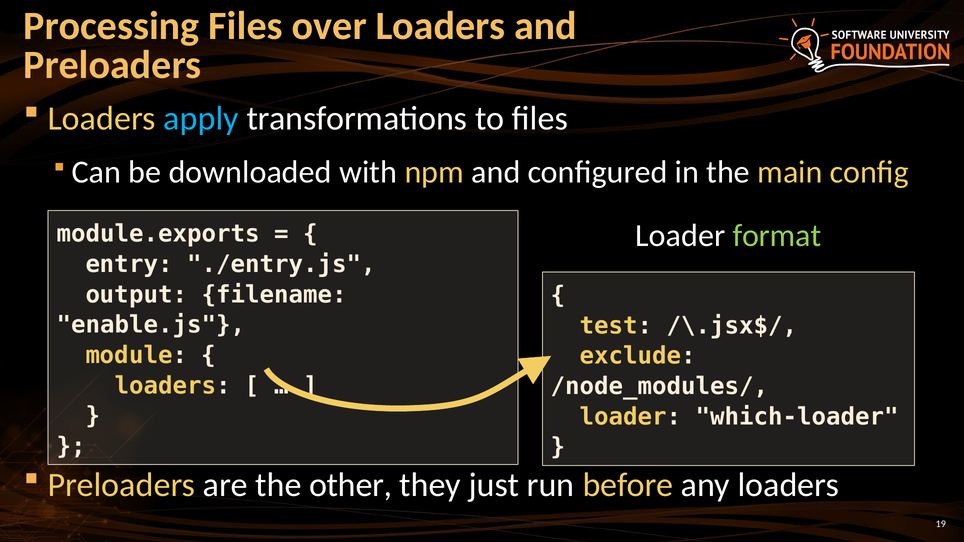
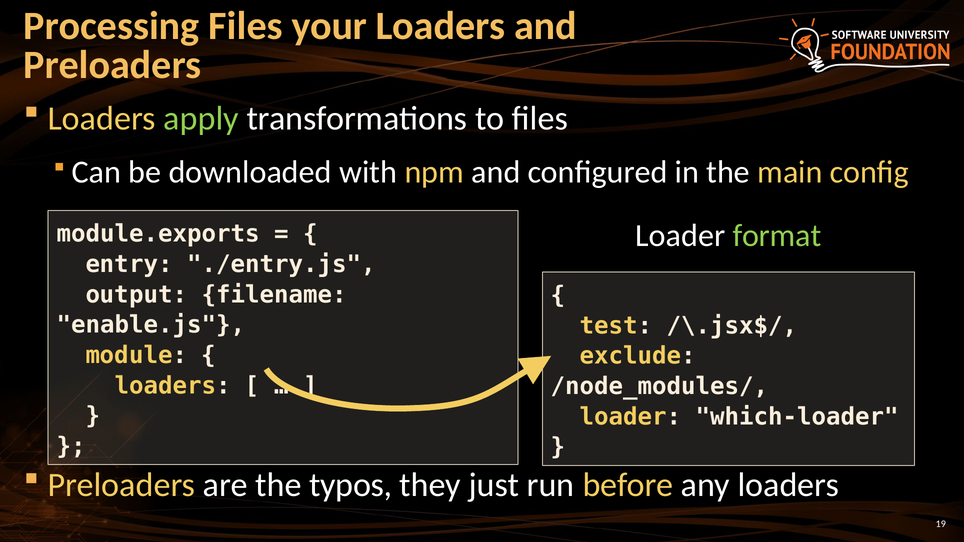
over: over -> your (330, 26)
apply colour: light blue -> light green (201, 119)
other: other -> typos (351, 486)
